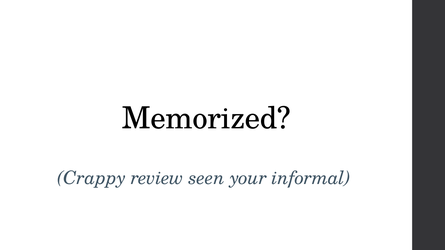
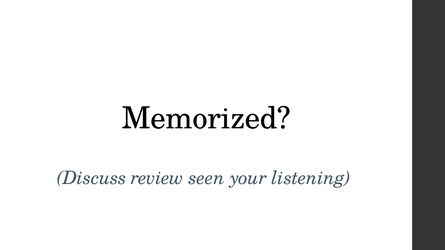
Crappy: Crappy -> Discuss (92, 178)
informal: informal -> listening (311, 178)
